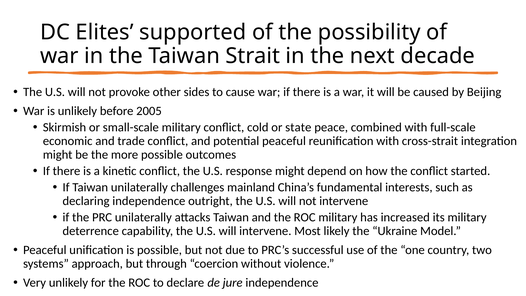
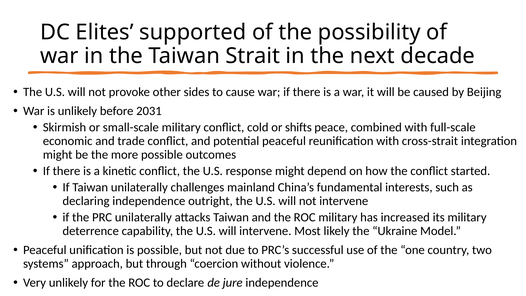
2005: 2005 -> 2031 (149, 111)
state: state -> shifts (298, 127)
